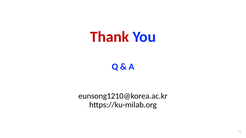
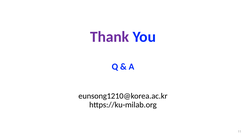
Thank colour: red -> purple (110, 37)
